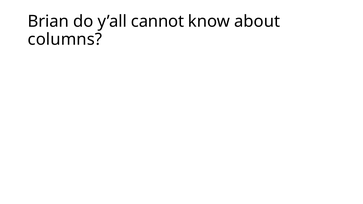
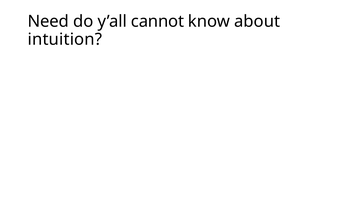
Brian: Brian -> Need (48, 22)
columns: columns -> intuition (65, 39)
